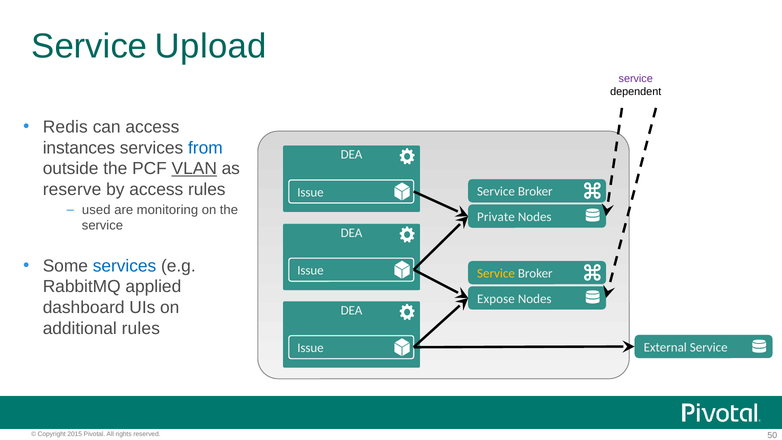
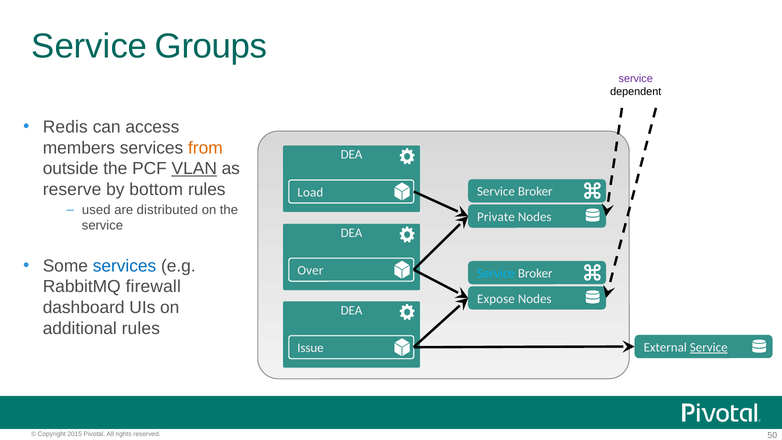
Upload: Upload -> Groups (211, 46)
instances: instances -> members (79, 148)
from colour: blue -> orange (205, 148)
by access: access -> bottom (156, 189)
Issue: Issue -> Load (310, 192)
monitoring: monitoring -> distributed (167, 210)
Issue: Issue -> Over (310, 271)
Service colour: yellow -> light blue (496, 273)
applied: applied -> firewall (153, 287)
Service underline: none -> present (709, 347)
